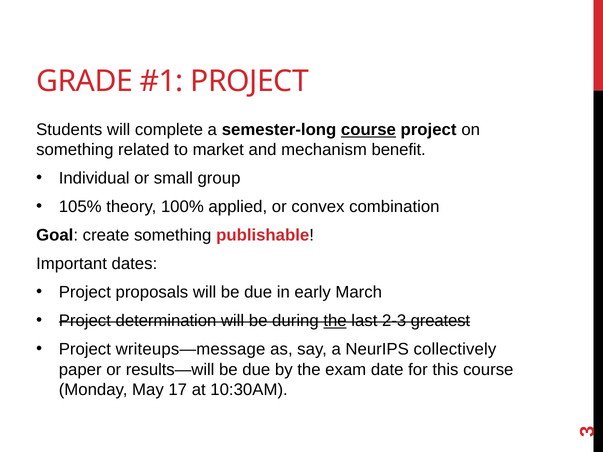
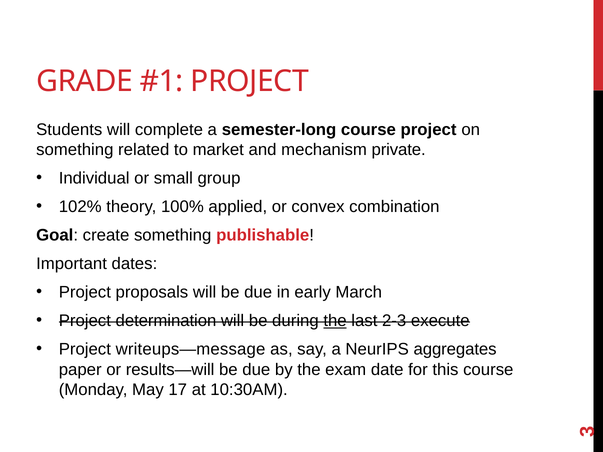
course underline: present -> none (368, 130)
benefit: benefit -> private (399, 150)
105%: 105% -> 102% (80, 207)
greatest: greatest -> execute (440, 321)
collectively: collectively -> aggregates (455, 350)
